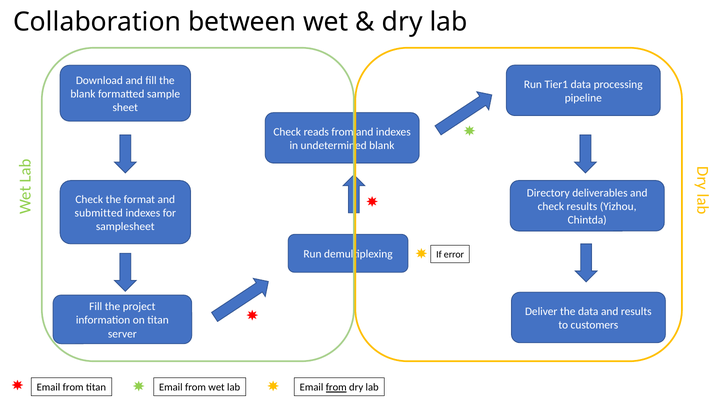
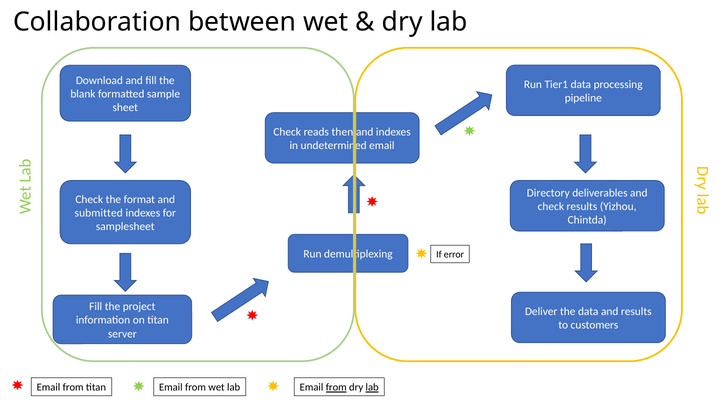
reads from: from -> then (342, 132)
undetermined blank: blank -> email (382, 146)
lab underline: none -> present (372, 388)
